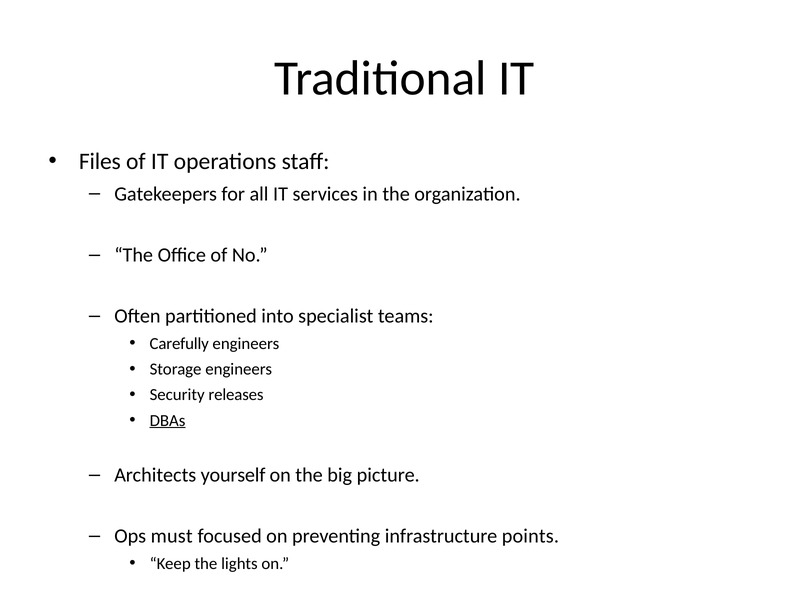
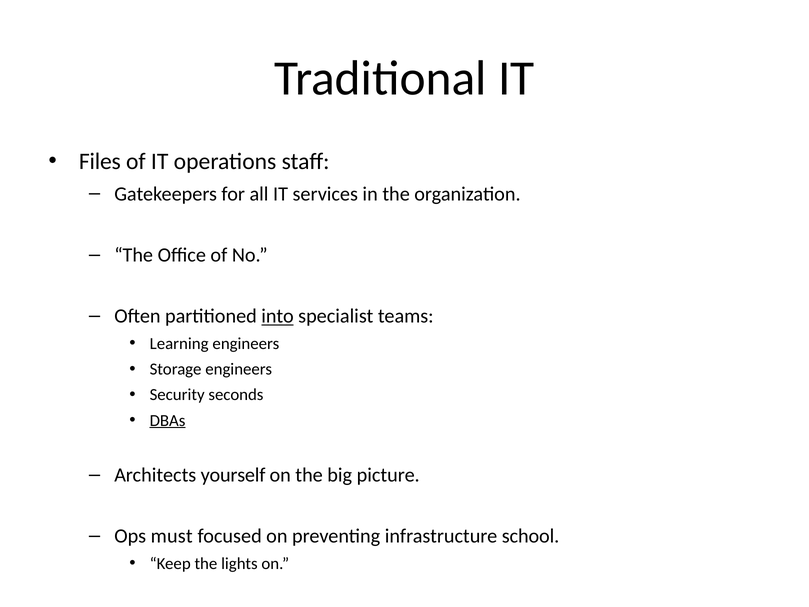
into underline: none -> present (278, 316)
Carefully: Carefully -> Learning (179, 343)
releases: releases -> seconds (236, 395)
points: points -> school (531, 536)
